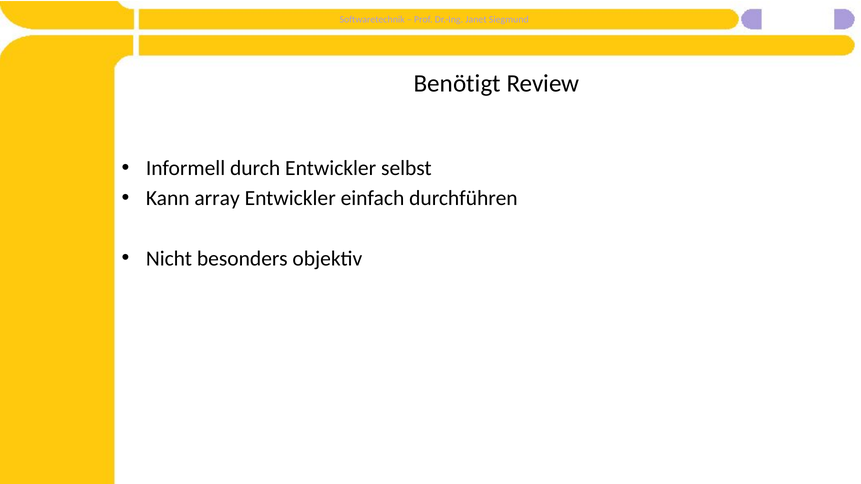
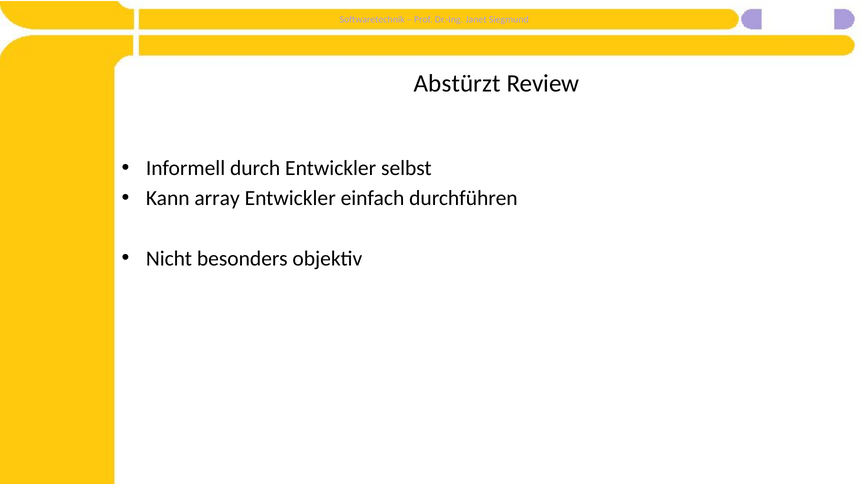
Benötigt: Benötigt -> Abstürzt (457, 84)
